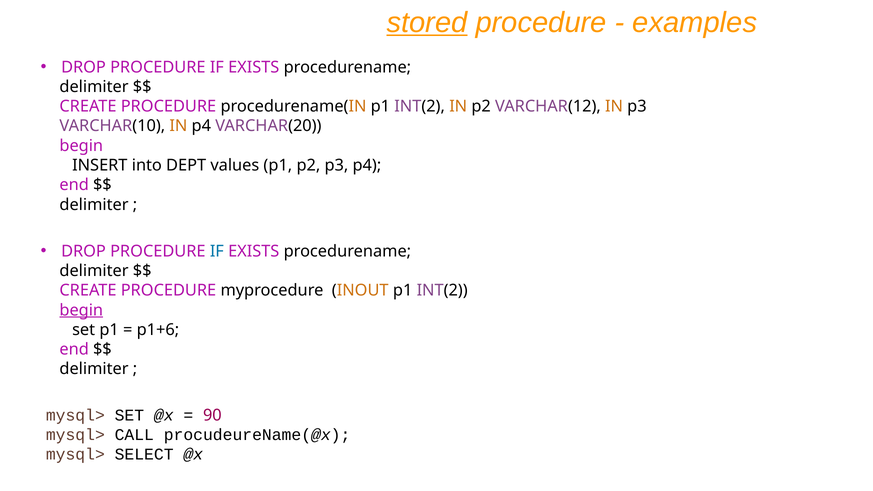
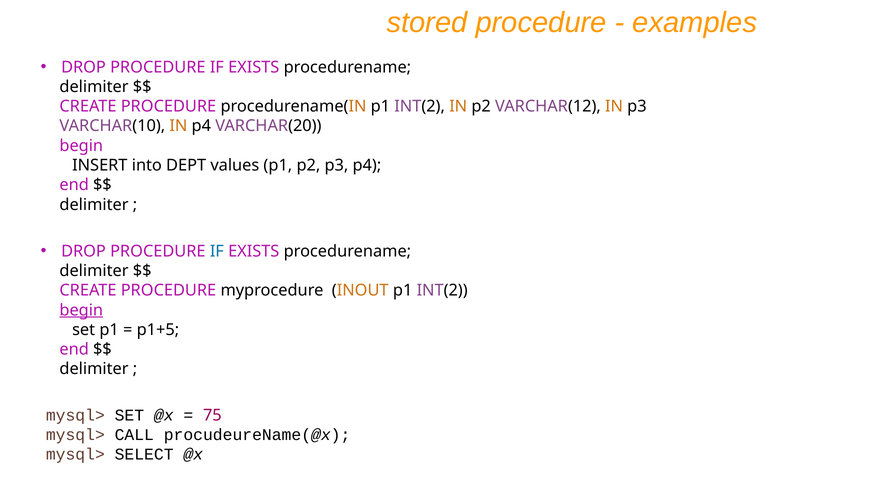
stored underline: present -> none (427, 23)
p1+6: p1+6 -> p1+5 (158, 330)
90: 90 -> 75 (212, 415)
